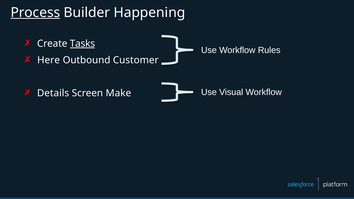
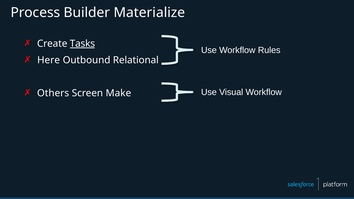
Process underline: present -> none (35, 12)
Happening: Happening -> Materialize (149, 12)
Customer: Customer -> Relational (136, 60)
Details: Details -> Others (53, 93)
